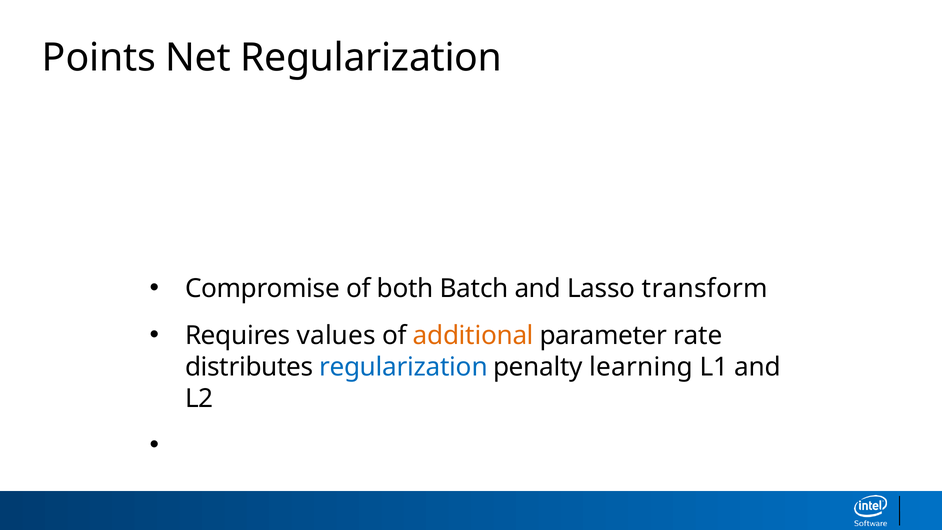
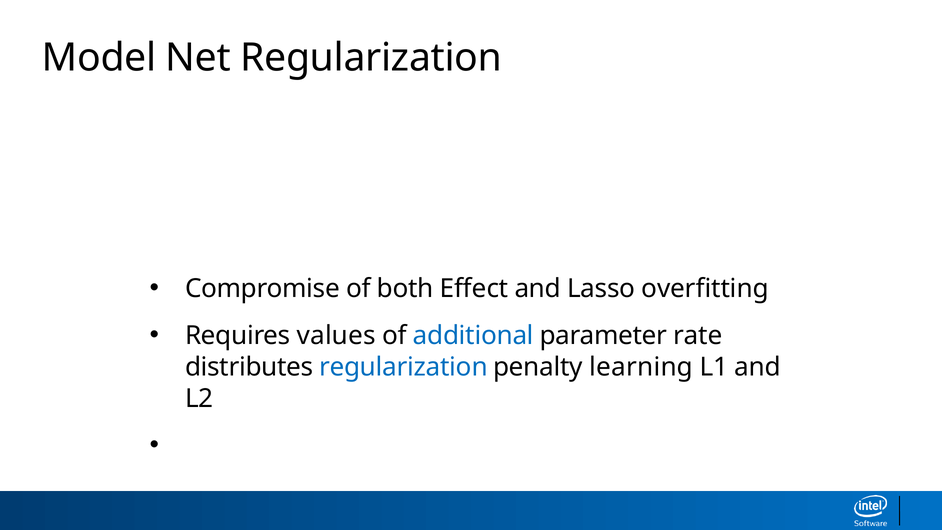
Points: Points -> Model (99, 58)
Batch: Batch -> Effect (474, 289)
transform: transform -> overfitting (705, 289)
additional colour: orange -> blue (473, 336)
